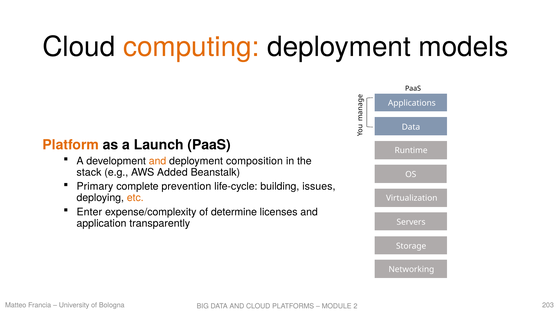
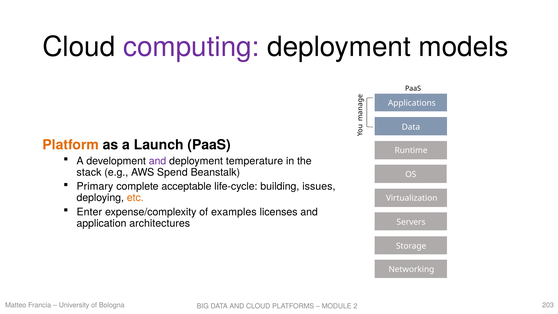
computing colour: orange -> purple (191, 47)
and colour: orange -> purple (158, 161)
composition: composition -> temperature (254, 161)
Added: Added -> Spend (172, 172)
prevention: prevention -> acceptable (186, 186)
determine: determine -> examples (234, 212)
transparently: transparently -> architectures (160, 223)
